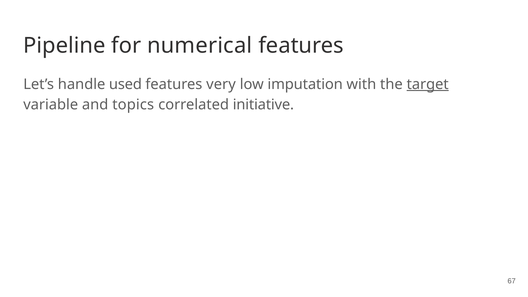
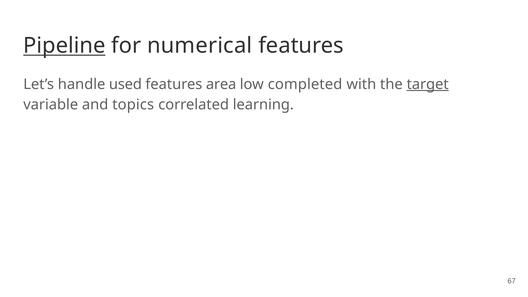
Pipeline underline: none -> present (64, 46)
very: very -> area (221, 84)
imputation: imputation -> completed (305, 84)
initiative: initiative -> learning (263, 105)
